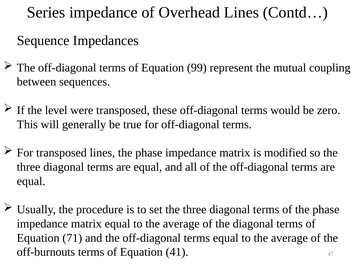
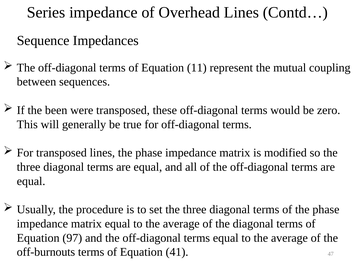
99: 99 -> 11 (197, 68)
level: level -> been (56, 110)
71: 71 -> 97 (72, 238)
